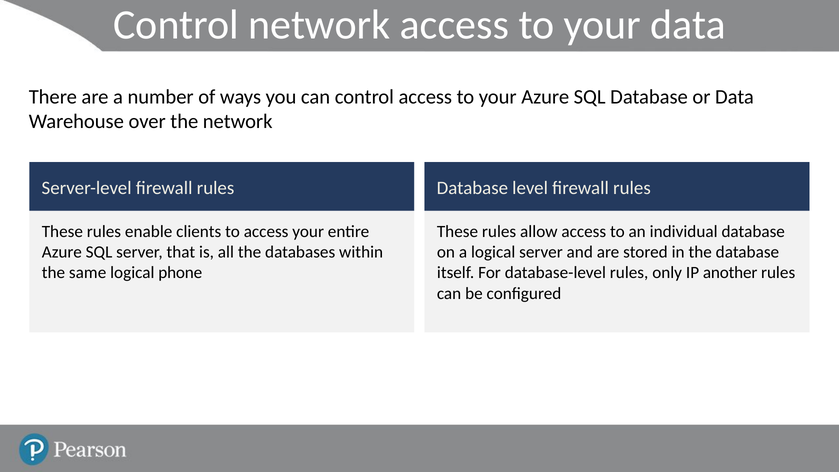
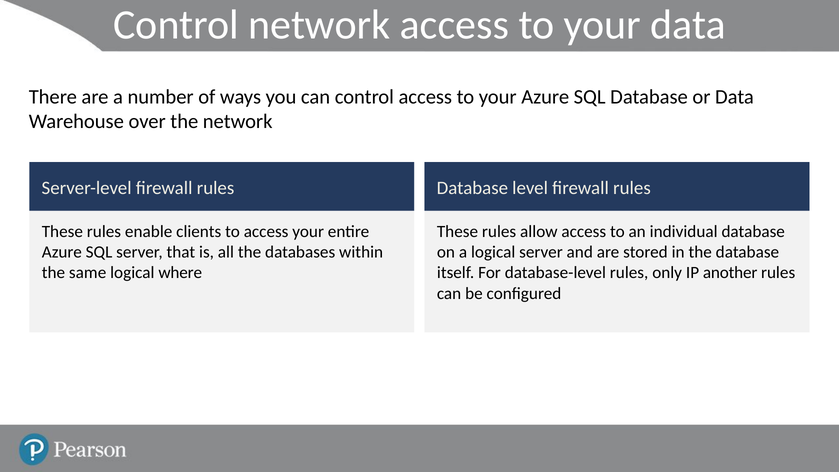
phone: phone -> where (180, 273)
